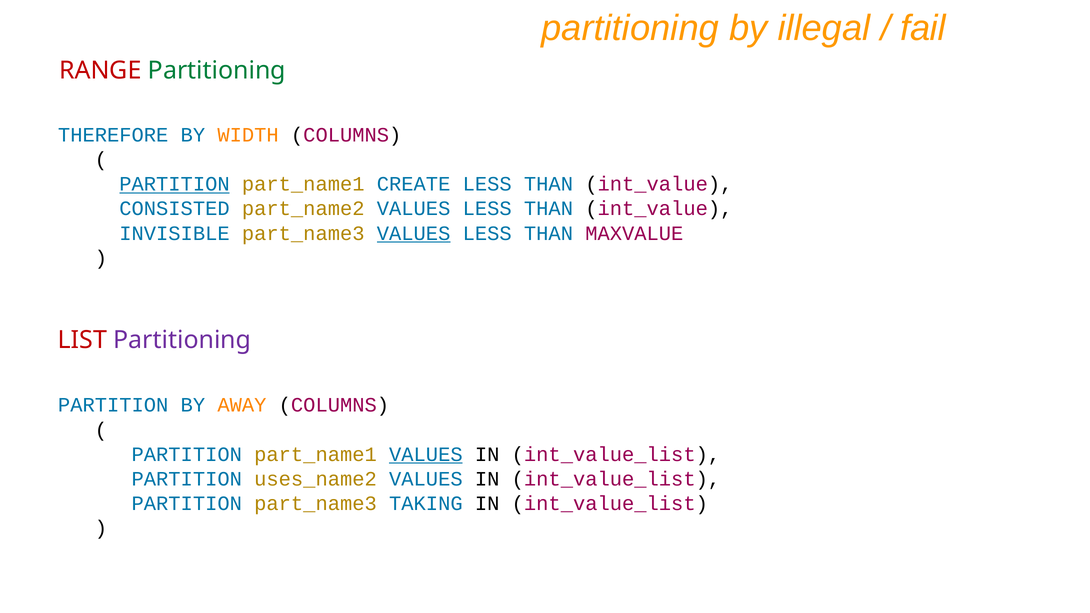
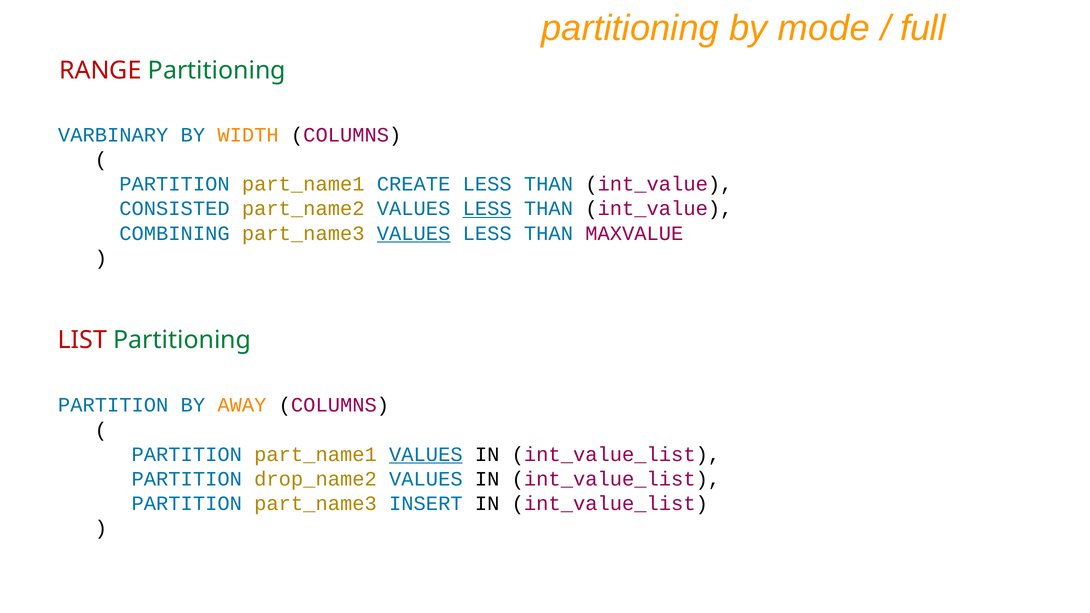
illegal: illegal -> mode (824, 28)
fail: fail -> full (923, 28)
THEREFORE: THEREFORE -> VARBINARY (113, 135)
PARTITION underline: present -> none (174, 184)
LESS underline: none -> present (487, 209)
INVISIBLE: INVISIBLE -> COMBINING (174, 233)
Partitioning colour: purple -> green (182, 340)
uses_name2: uses_name2 -> drop_name2 (316, 479)
TAKING: TAKING -> INSERT (426, 503)
